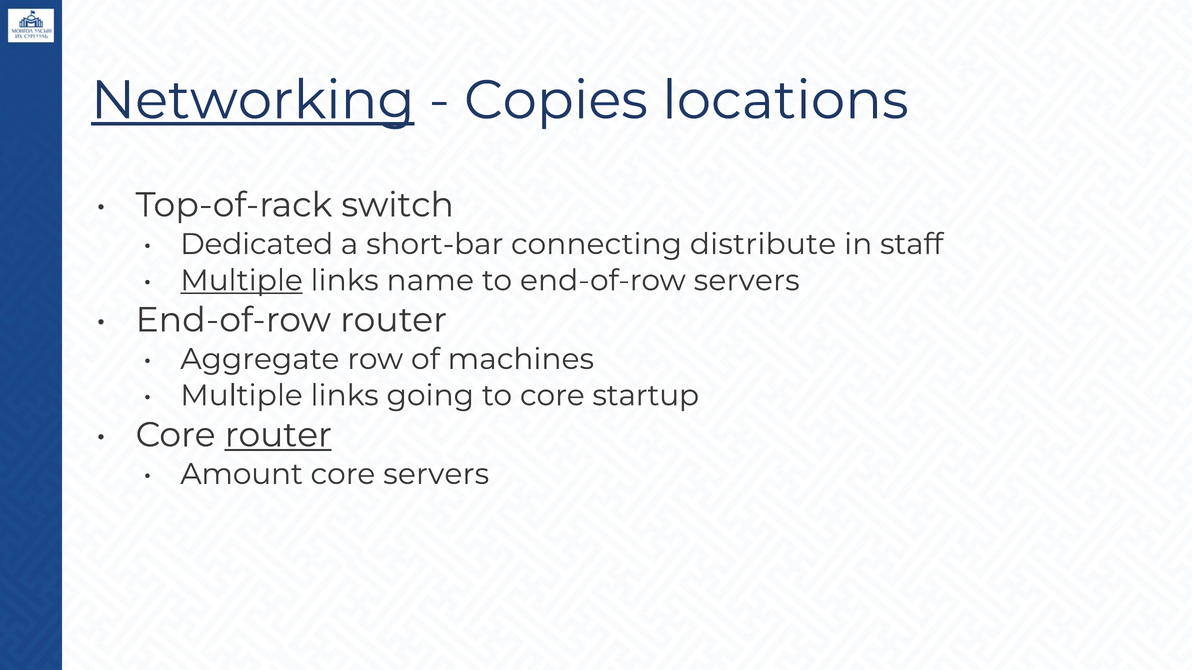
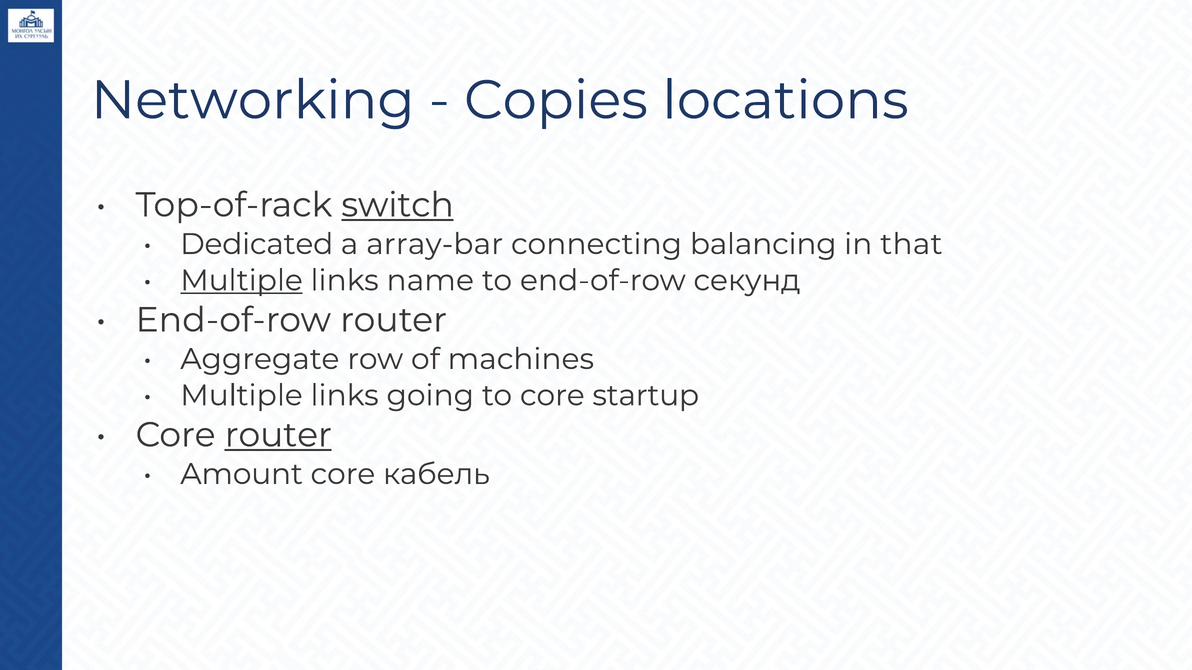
Networking underline: present -> none (253, 100)
switch underline: none -> present (398, 205)
short-bar: short-bar -> array-bar (435, 244)
distribute: distribute -> balancing (763, 244)
staff: staff -> that (911, 244)
end-of-row servers: servers -> секунд (747, 281)
core servers: servers -> кабель (436, 474)
